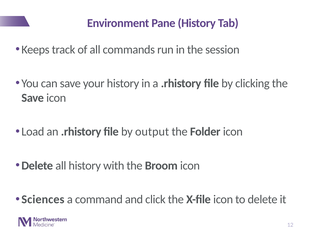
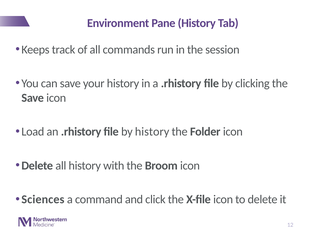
by output: output -> history (152, 131)
